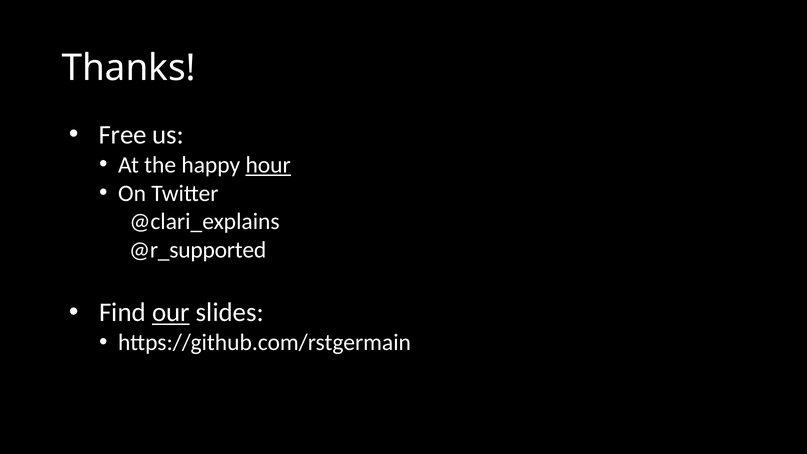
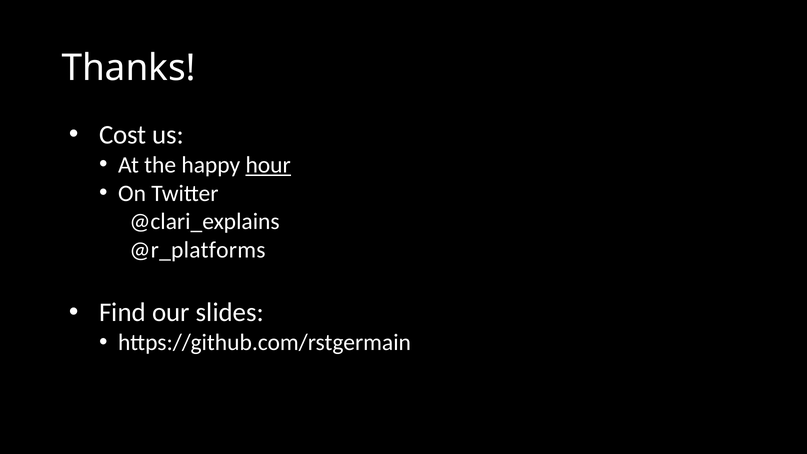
Free: Free -> Cost (123, 135)
@r_supported: @r_supported -> @r_platforms (197, 250)
our underline: present -> none (171, 313)
